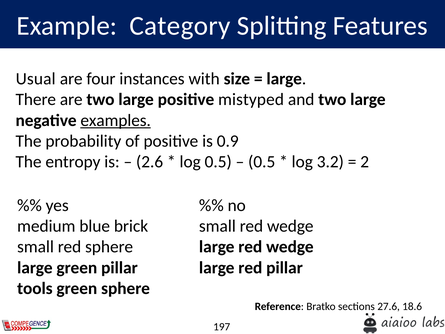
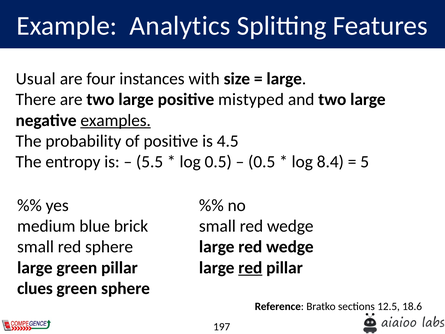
Category: Category -> Analytics (180, 26)
0.9: 0.9 -> 4.5 (228, 141)
2.6: 2.6 -> 5.5 (150, 162)
3.2: 3.2 -> 8.4 (330, 162)
2: 2 -> 5 (365, 162)
red underline: none -> present (250, 268)
tools: tools -> clues (35, 288)
27.6: 27.6 -> 12.5 (389, 306)
